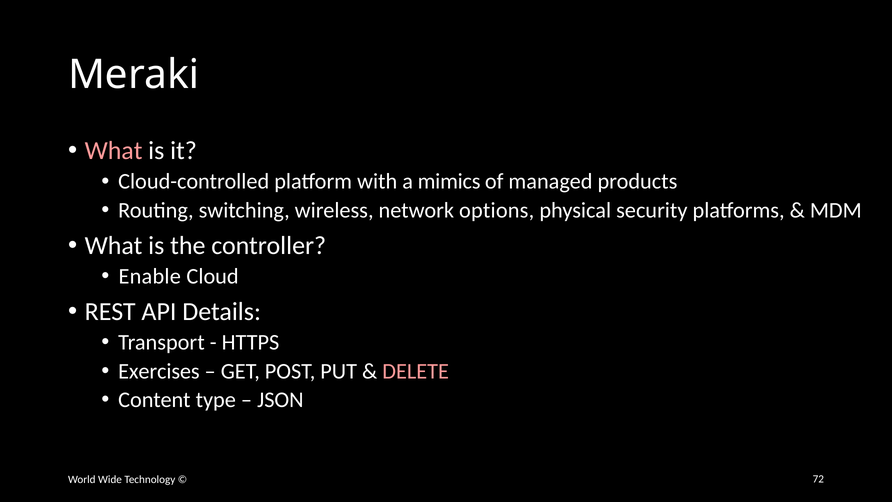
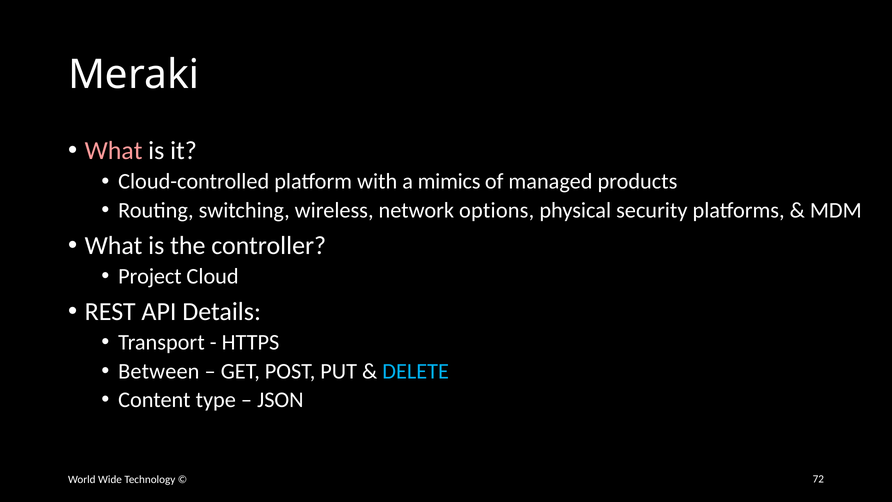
Enable: Enable -> Project (150, 276)
Exercises: Exercises -> Between (159, 371)
DELETE colour: pink -> light blue (416, 371)
